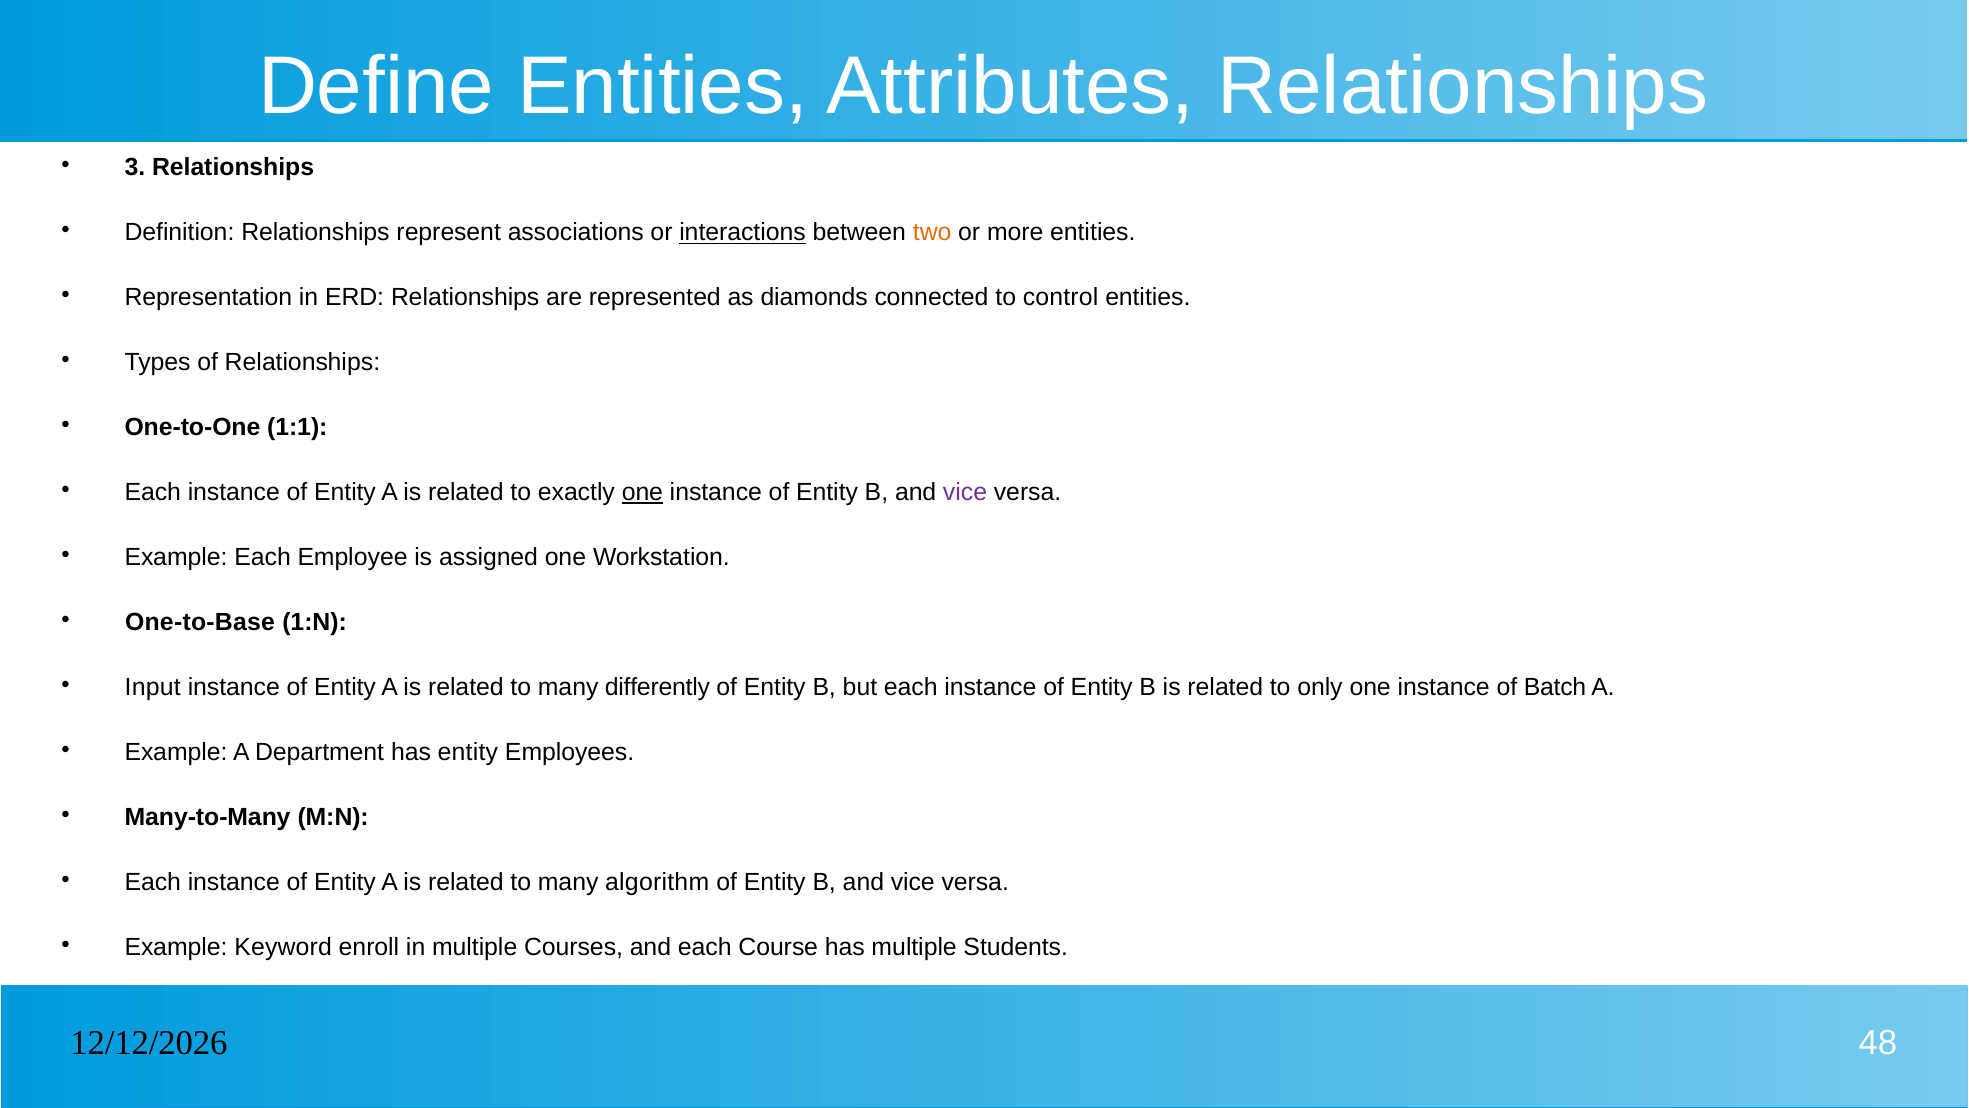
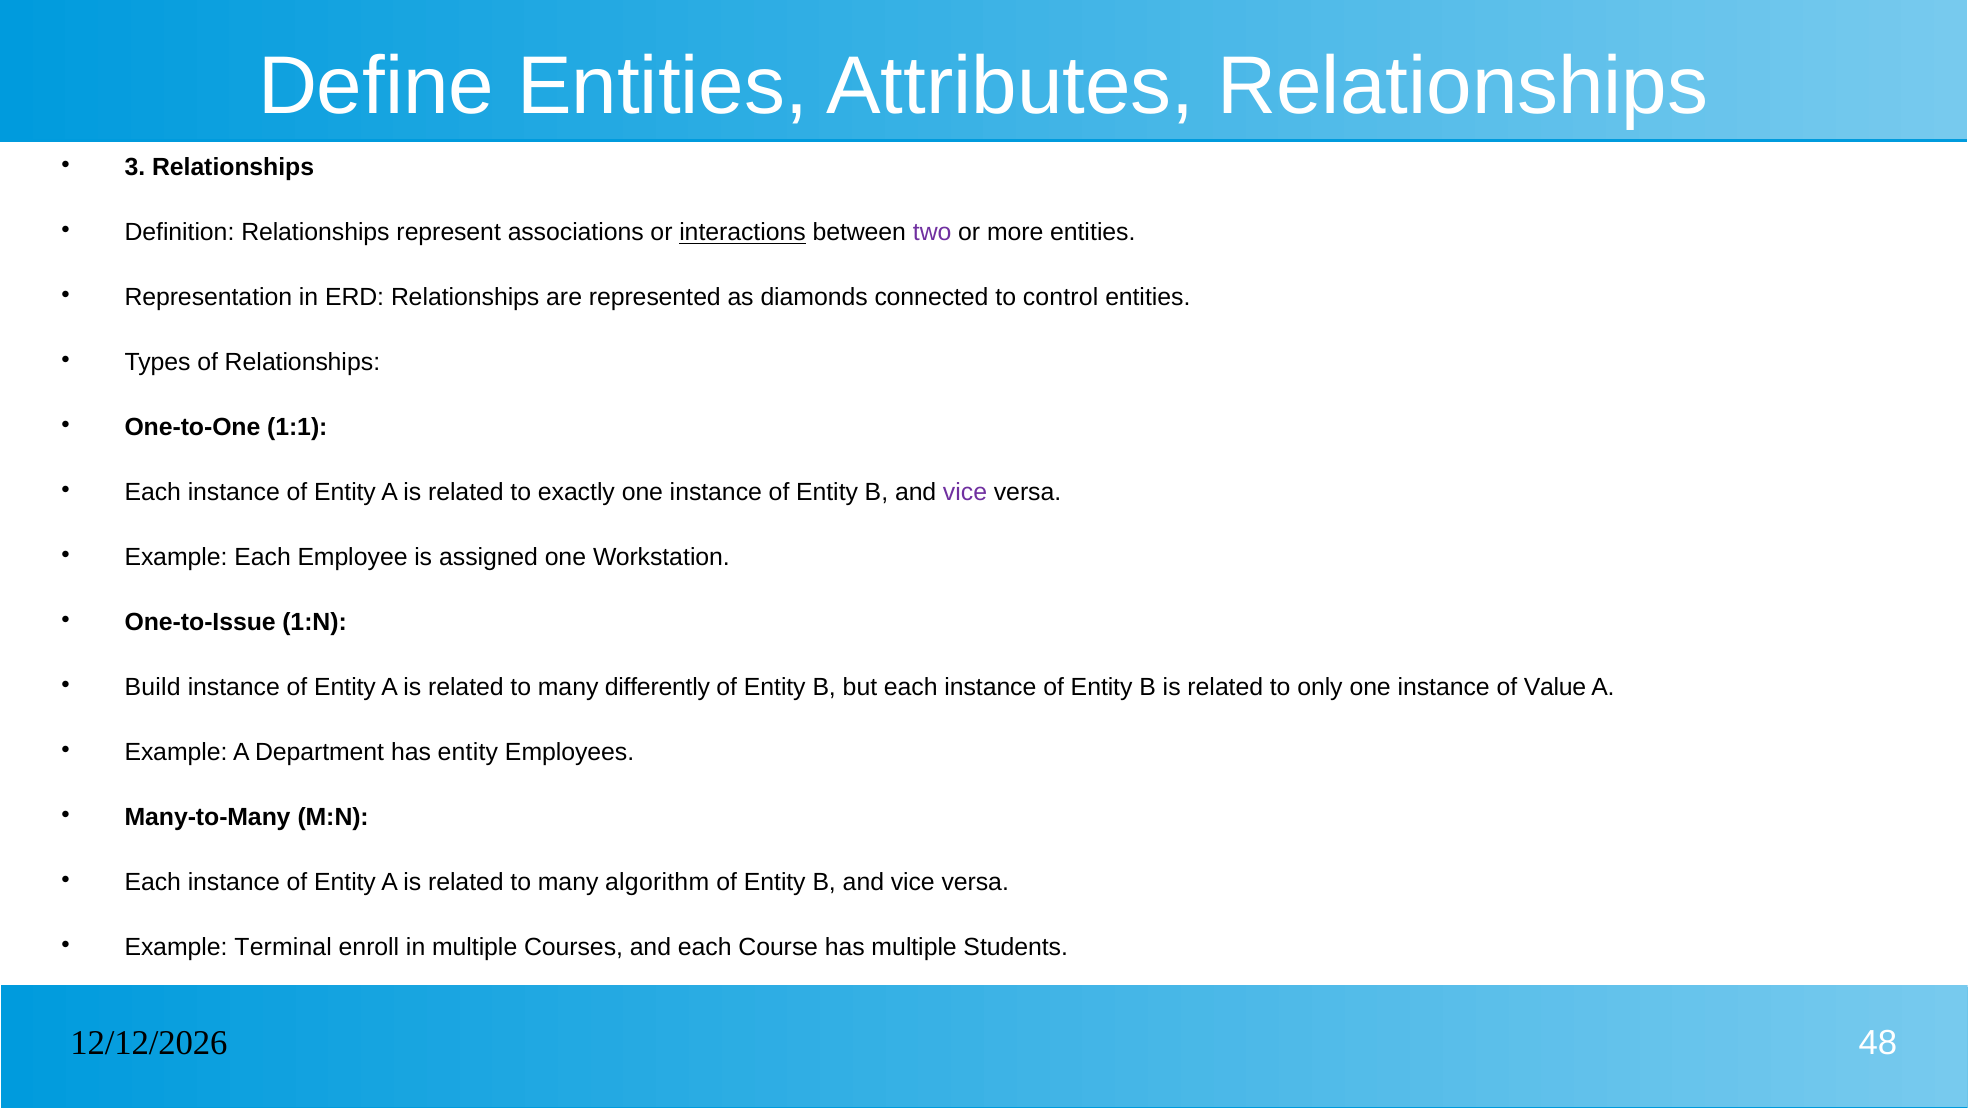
two colour: orange -> purple (932, 233)
one underline: present -> none (642, 492)
One-to-Base: One-to-Base -> One-to-Issue (200, 622)
Input: Input -> Build (153, 687)
Batch: Batch -> Value (1555, 687)
Keyword: Keyword -> Terminal (283, 947)
